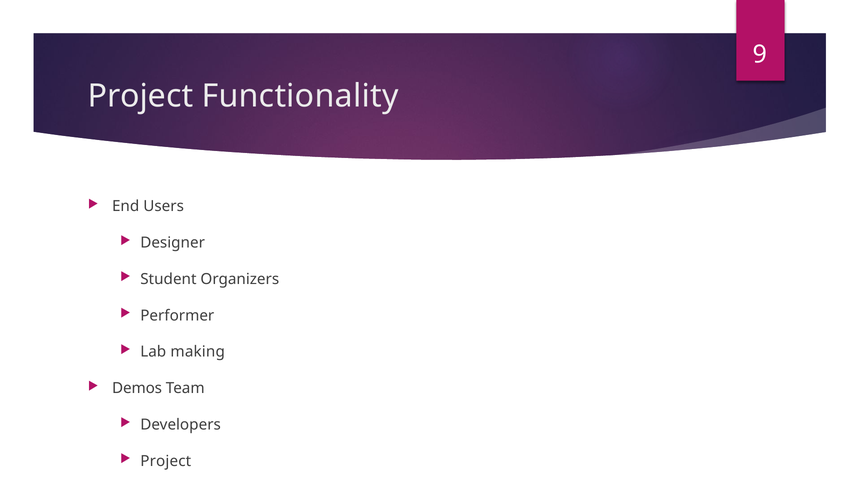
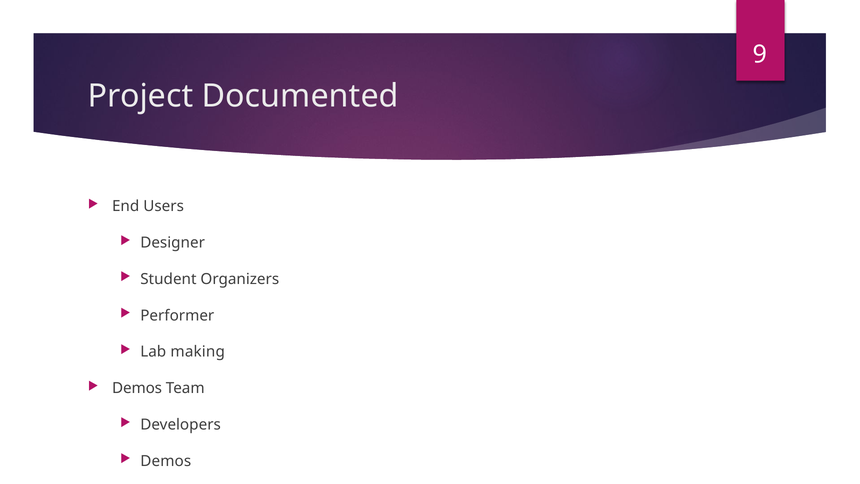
Functionality: Functionality -> Documented (300, 96)
Project: Project -> Demos (166, 461)
